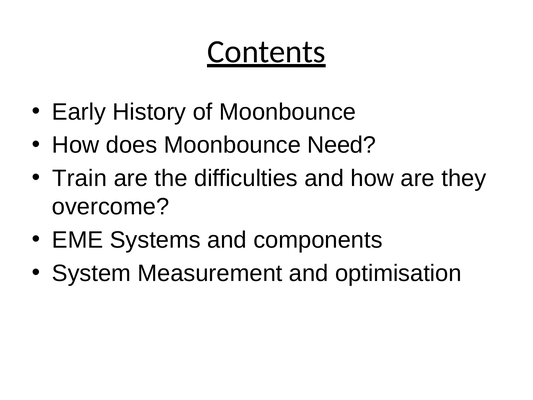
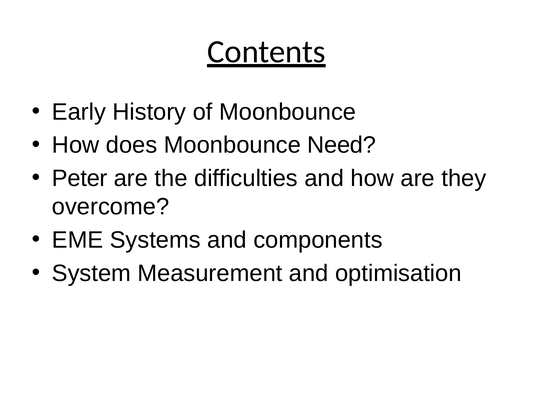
Train: Train -> Peter (80, 178)
